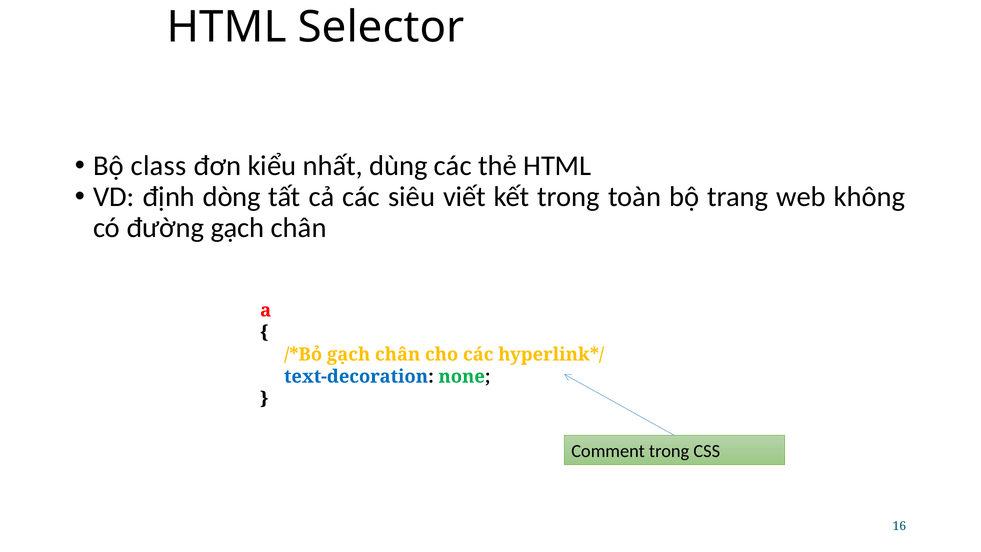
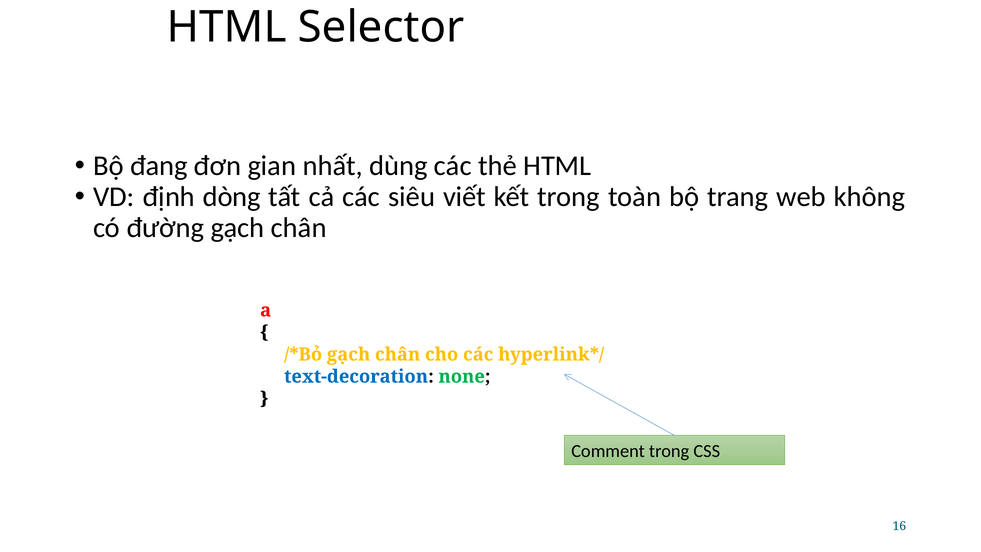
class: class -> đang (159, 166)
kiểu: kiểu -> gian (272, 166)
